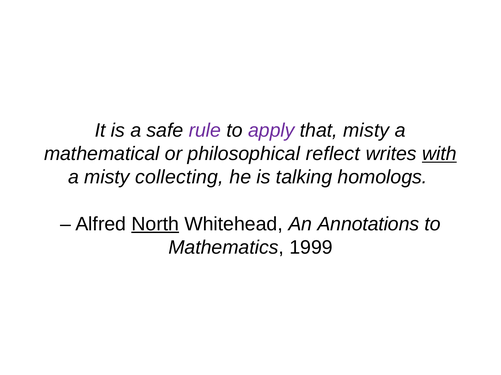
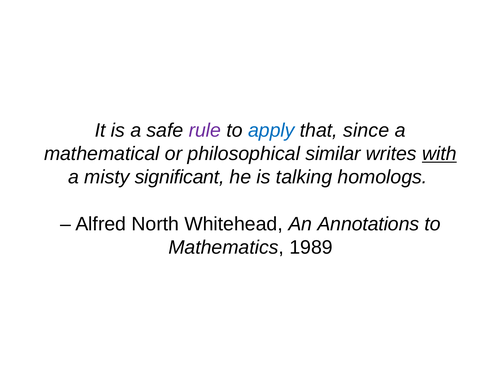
apply colour: purple -> blue (271, 131)
that misty: misty -> since (366, 131)
reflect: reflect -> similar (333, 154)
collecting: collecting -> significant (180, 178)
North underline: present -> none (155, 224)
1999: 1999 -> 1989 (311, 248)
